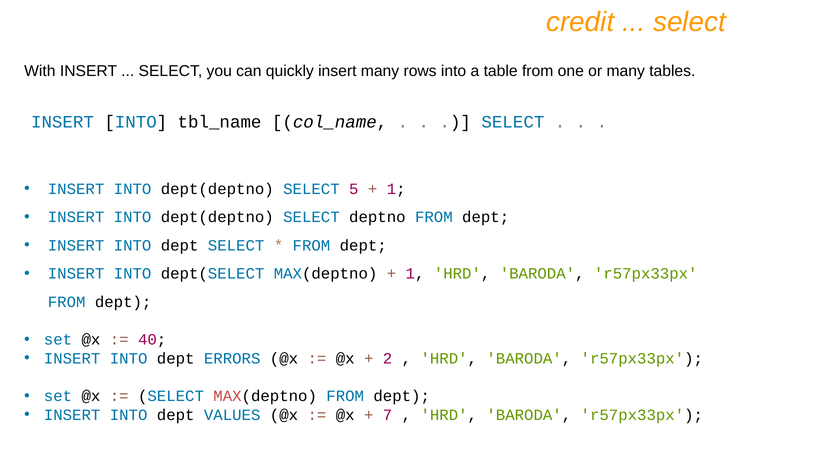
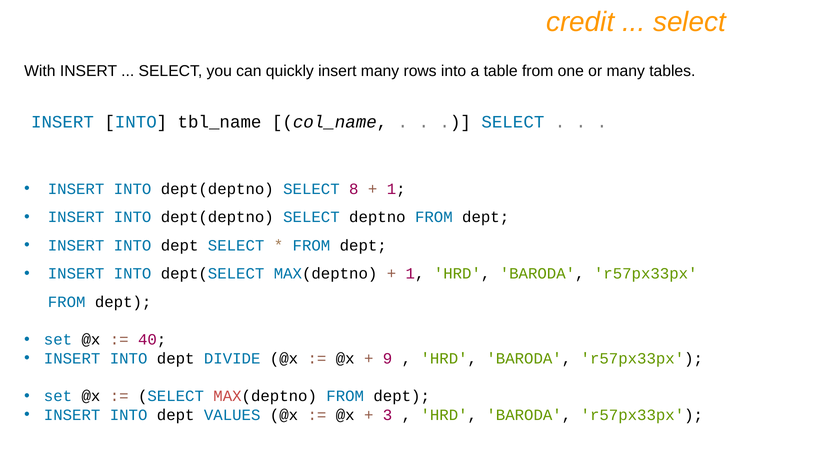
5: 5 -> 8 (354, 189)
ERRORS: ERRORS -> DIVIDE (232, 358)
2: 2 -> 9 (388, 358)
7: 7 -> 3 (388, 415)
